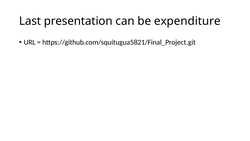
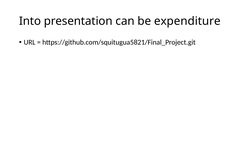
Last: Last -> Into (30, 21)
